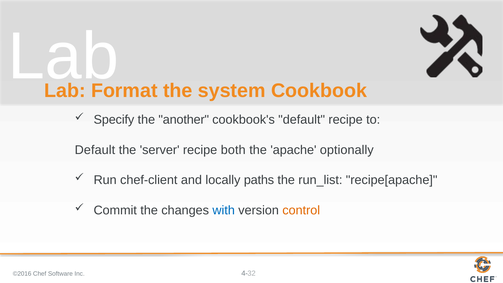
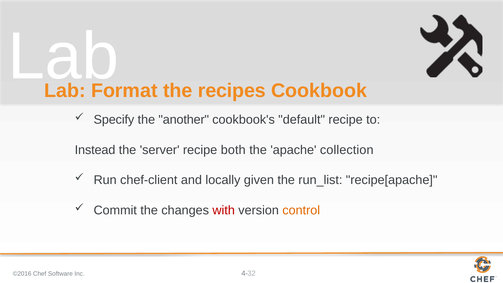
system: system -> recipes (232, 91)
Default: Default -> Instead (95, 150)
optionally: optionally -> collection (347, 150)
paths: paths -> given (259, 180)
with colour: blue -> red (224, 210)
